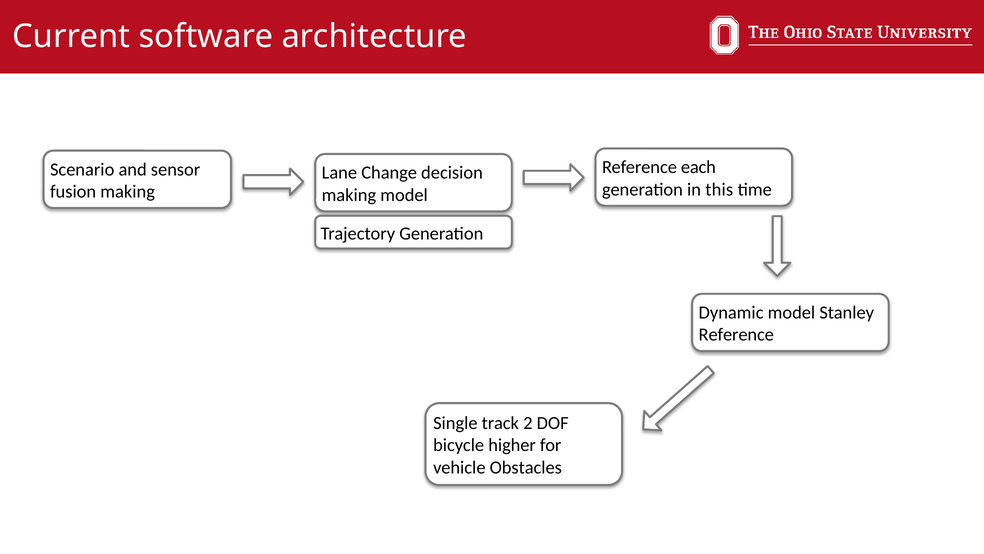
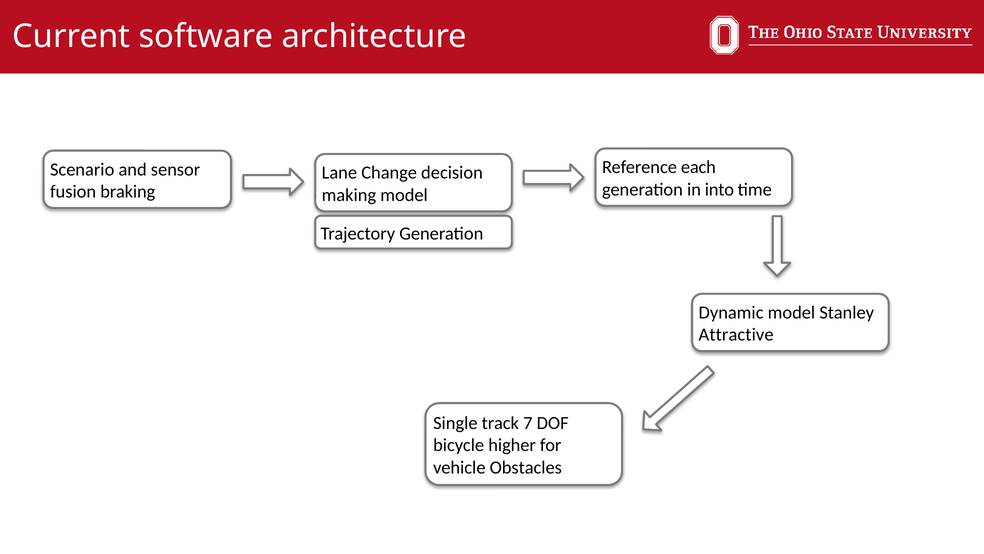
this: this -> into (719, 189)
fusion making: making -> braking (128, 192)
Reference: Reference -> Attractive (736, 335)
2: 2 -> 7 (528, 423)
